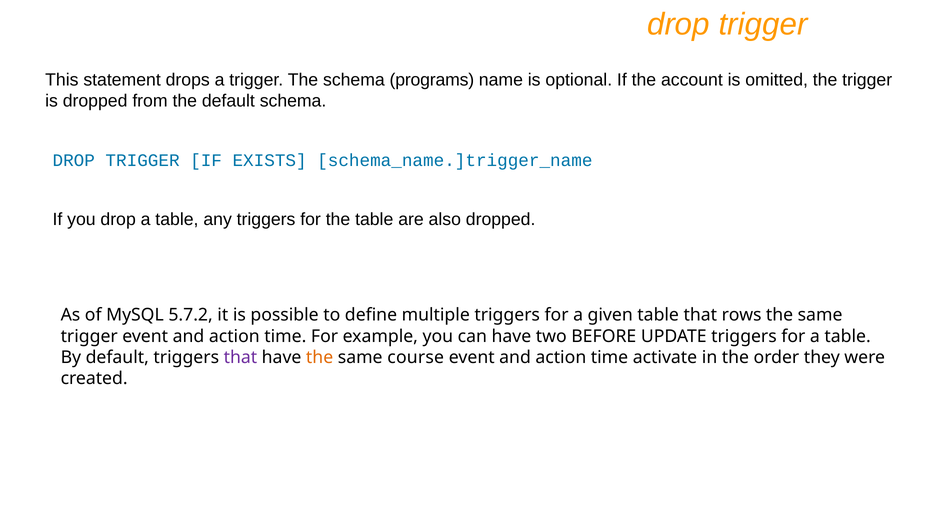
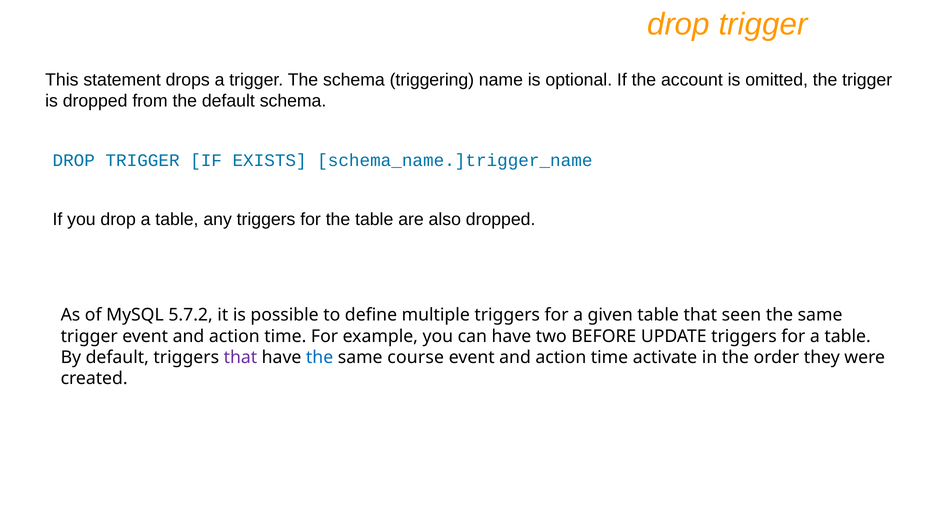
programs: programs -> triggering (432, 80)
rows: rows -> seen (741, 315)
the colour: orange -> blue (320, 358)
